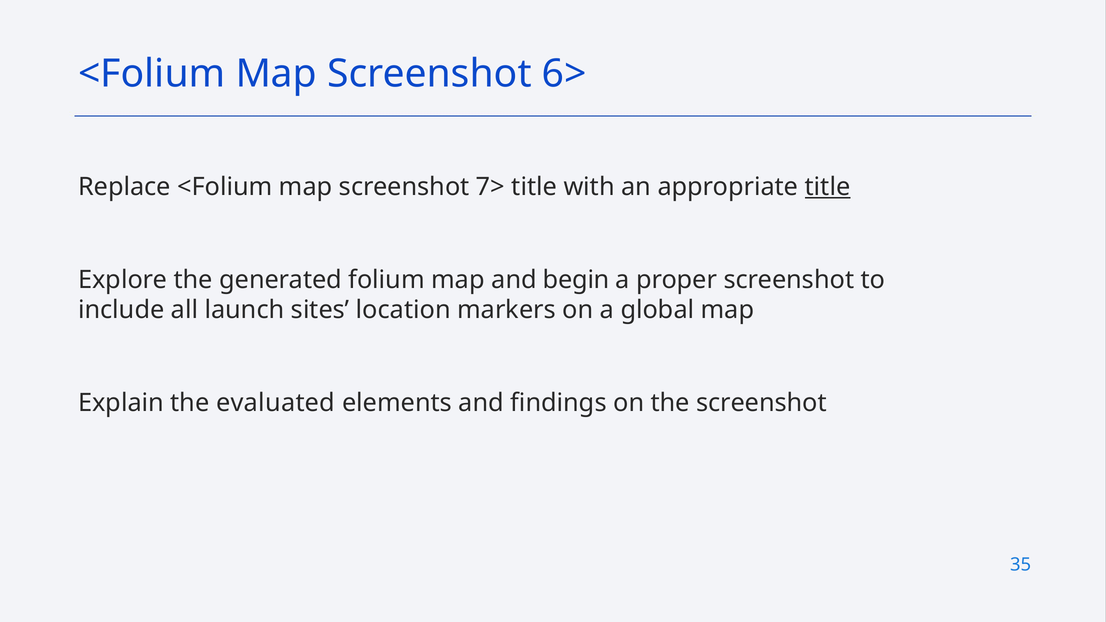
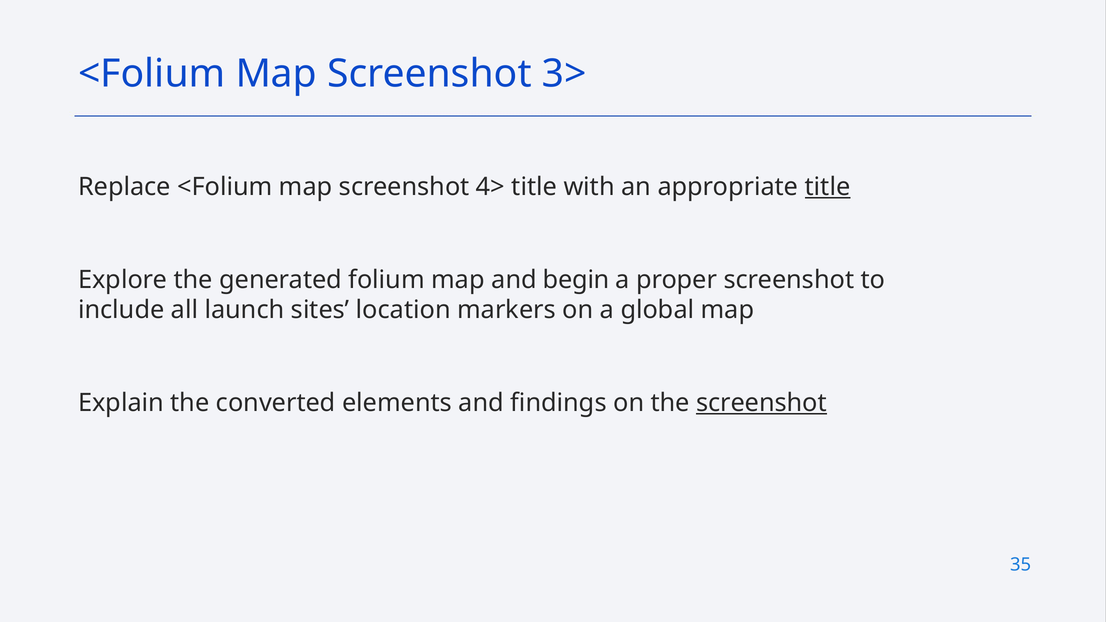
6>: 6> -> 3> (564, 74)
7>: 7> -> 4> (490, 187)
evaluated: evaluated -> converted (276, 403)
screenshot underline: none -> present (762, 403)
